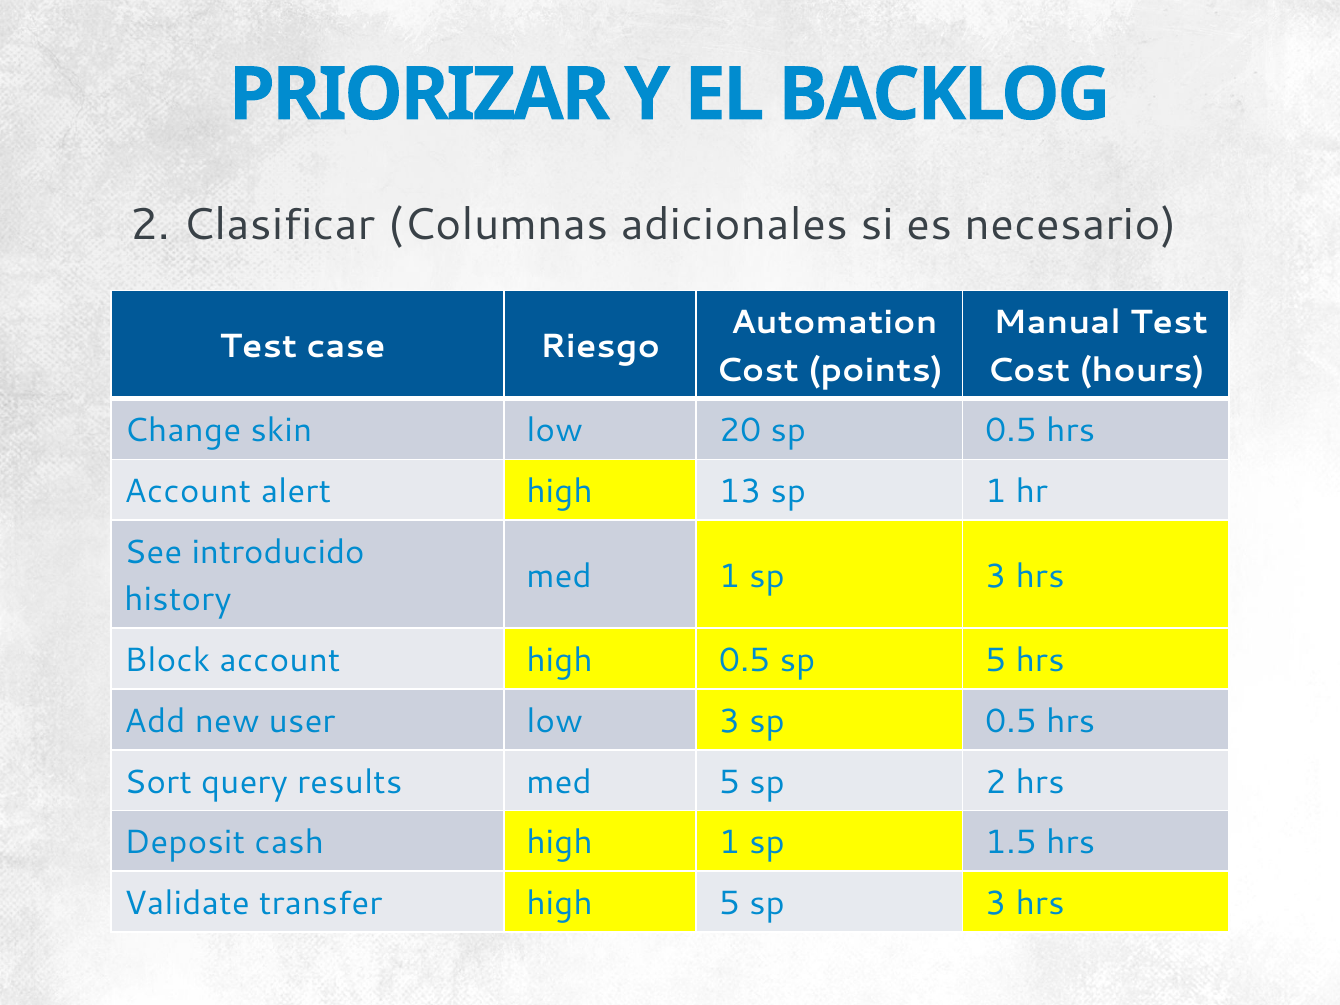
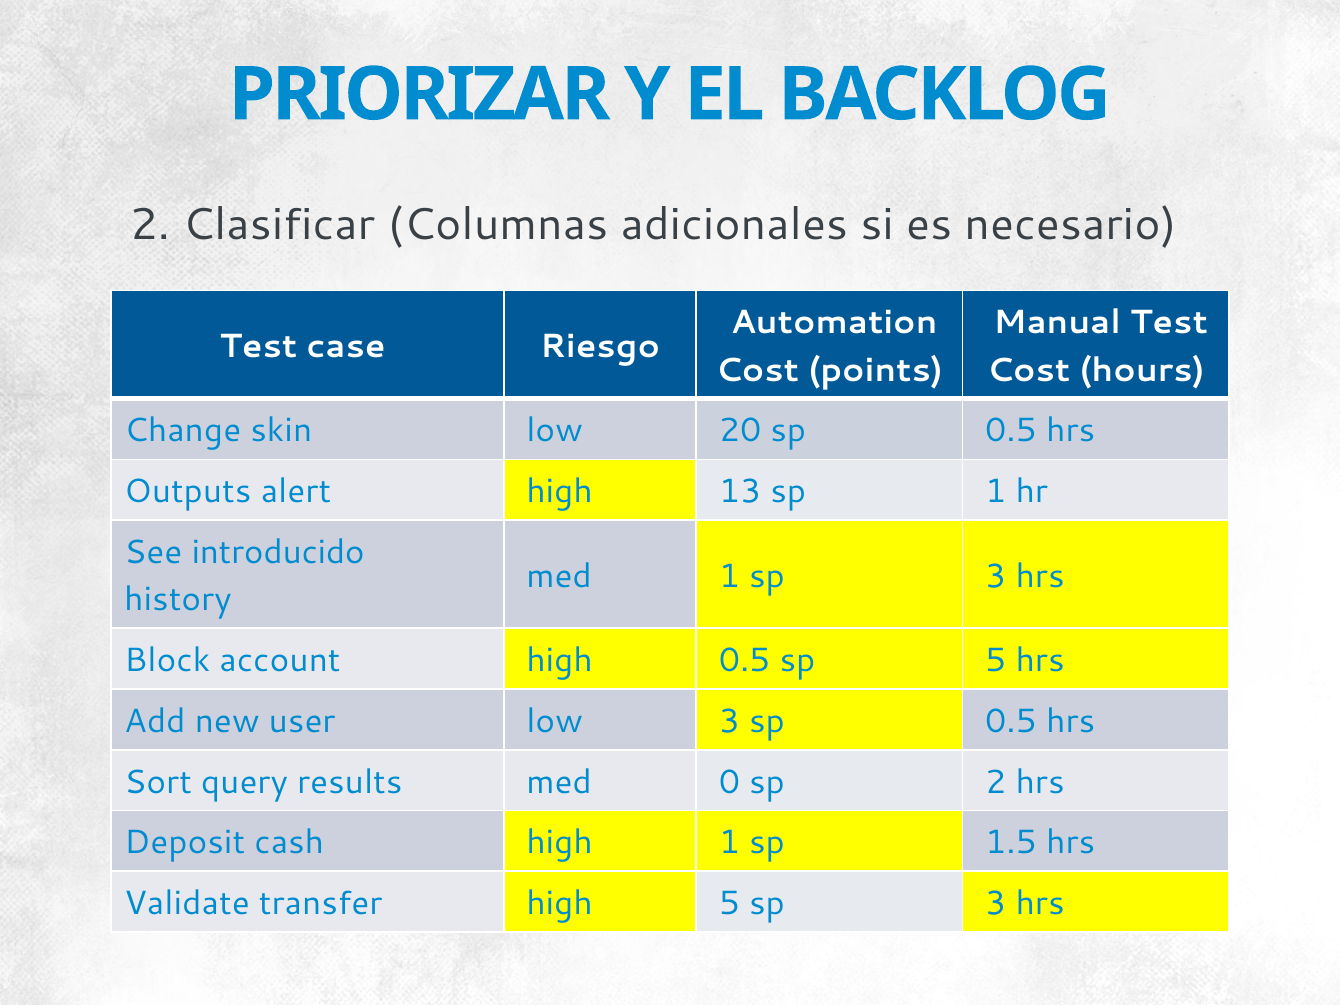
Account: Account -> Outputs (188, 492)
med 5: 5 -> 0 (729, 782)
